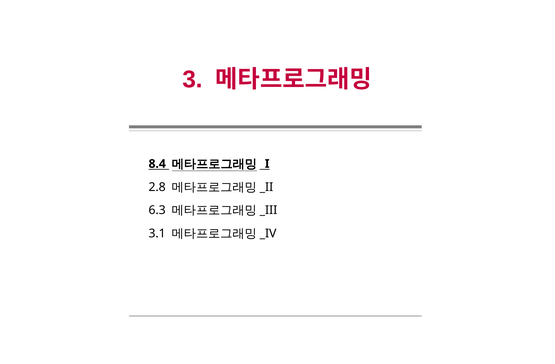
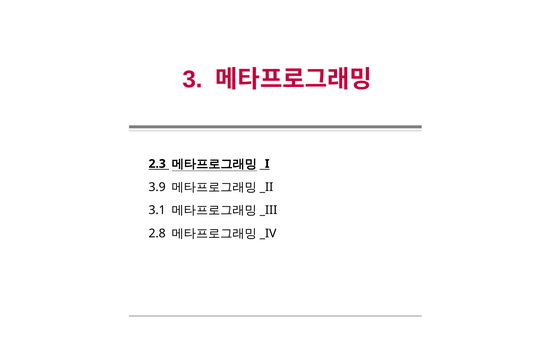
8.4: 8.4 -> 2.3 (157, 164)
2.8: 2.8 -> 3.9 (157, 187)
6.3: 6.3 -> 3.1 (157, 211)
3.1: 3.1 -> 2.8 (157, 234)
